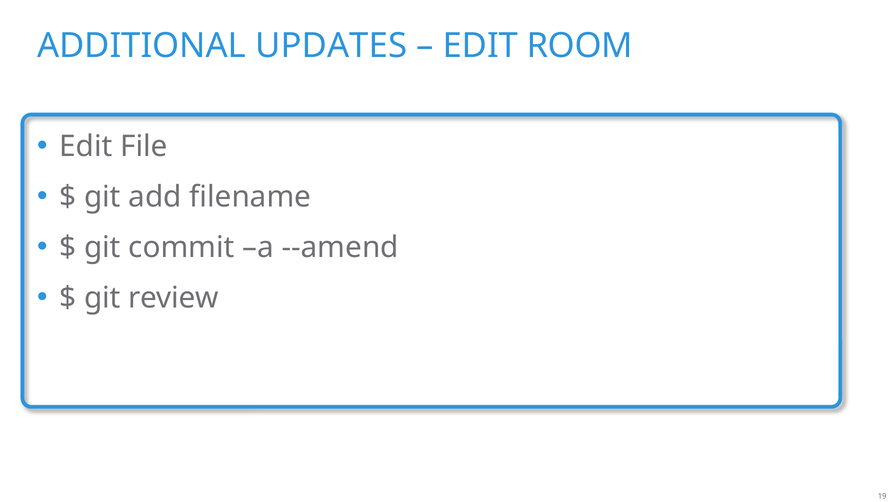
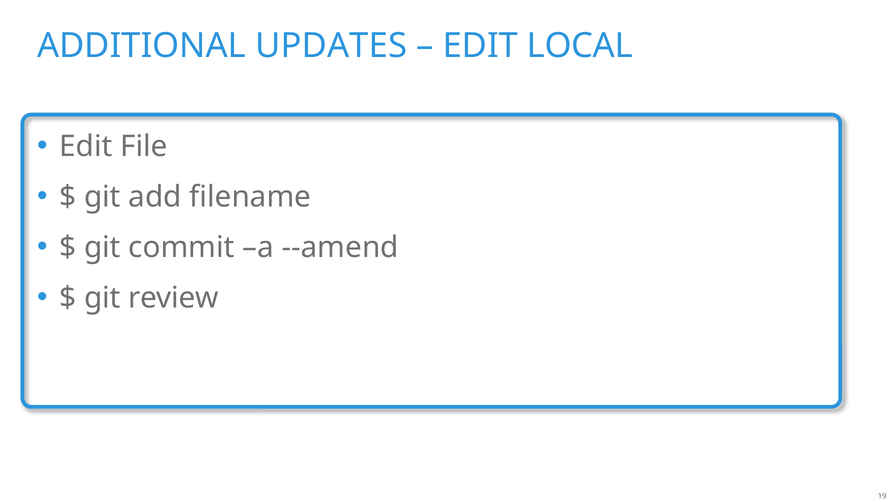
ROOM: ROOM -> LOCAL (580, 46)
